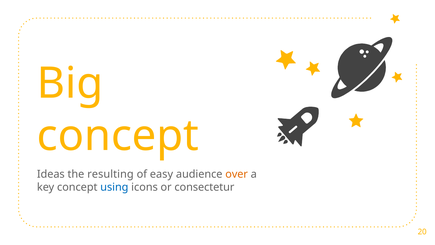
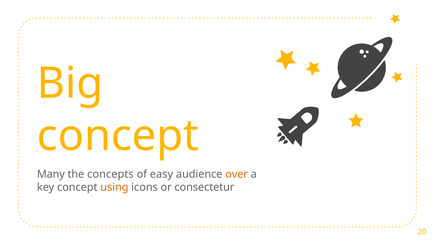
Ideas: Ideas -> Many (51, 174)
resulting: resulting -> concepts (110, 174)
using colour: blue -> orange (114, 187)
